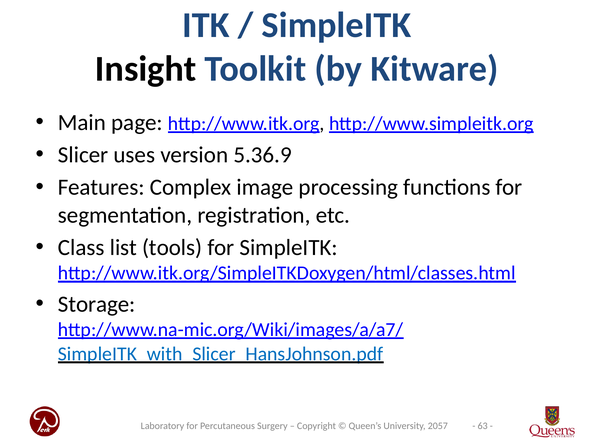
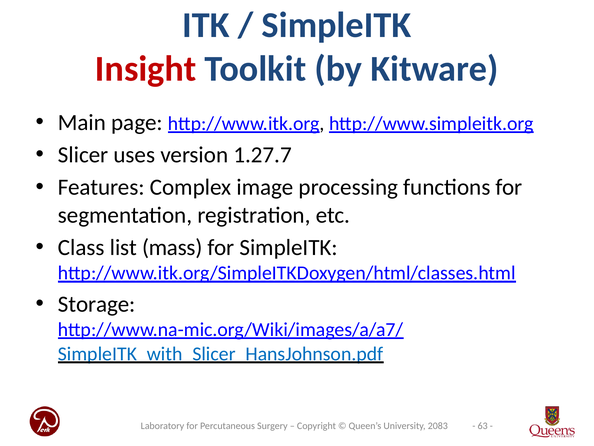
Insight colour: black -> red (146, 69)
5.36.9: 5.36.9 -> 1.27.7 (263, 155)
tools: tools -> mass (172, 247)
2057: 2057 -> 2083 (438, 425)
